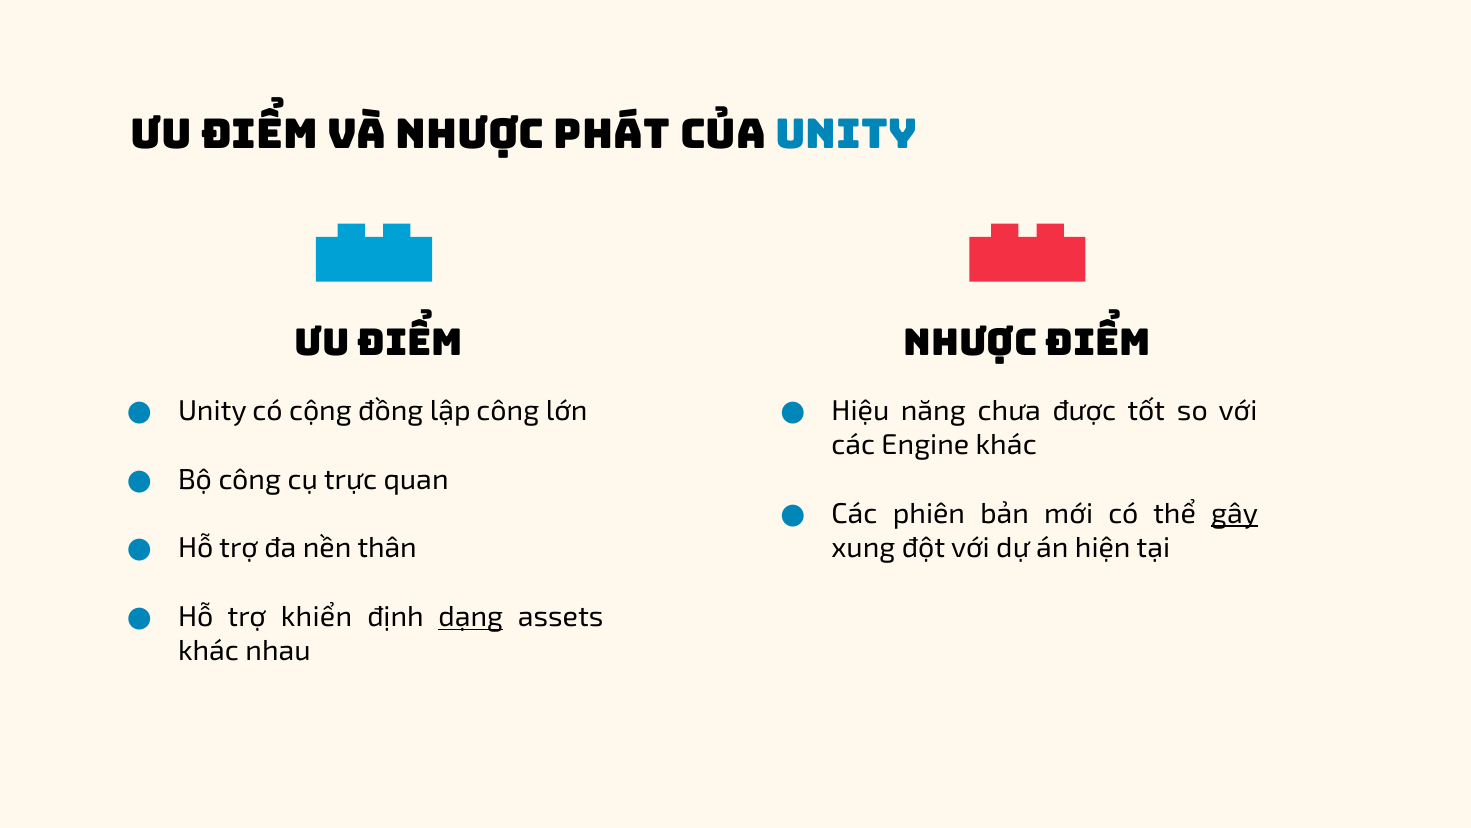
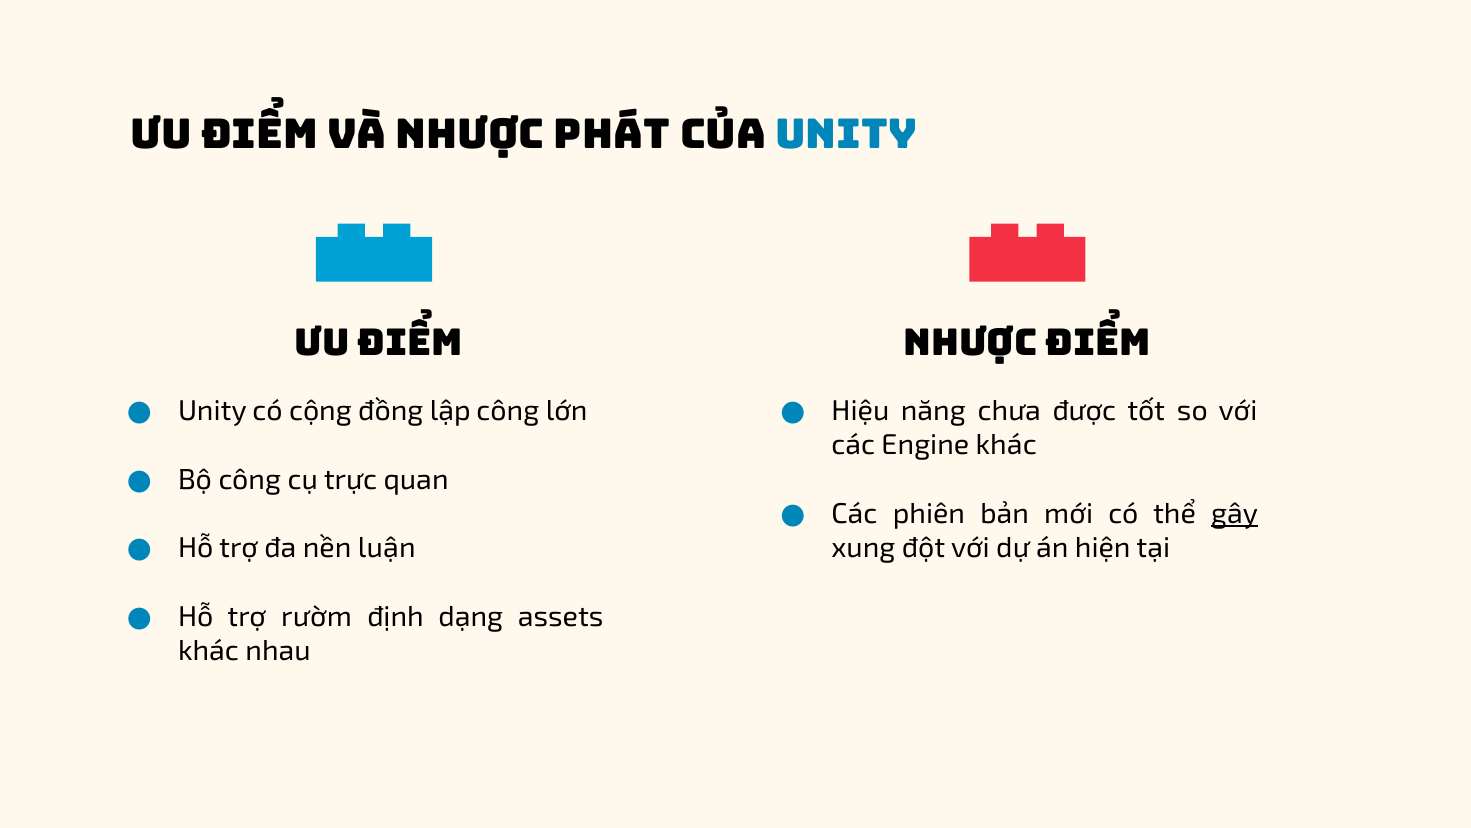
thân: thân -> luận (387, 548)
khiển: khiển -> rườm (317, 617)
dạng underline: present -> none (471, 617)
